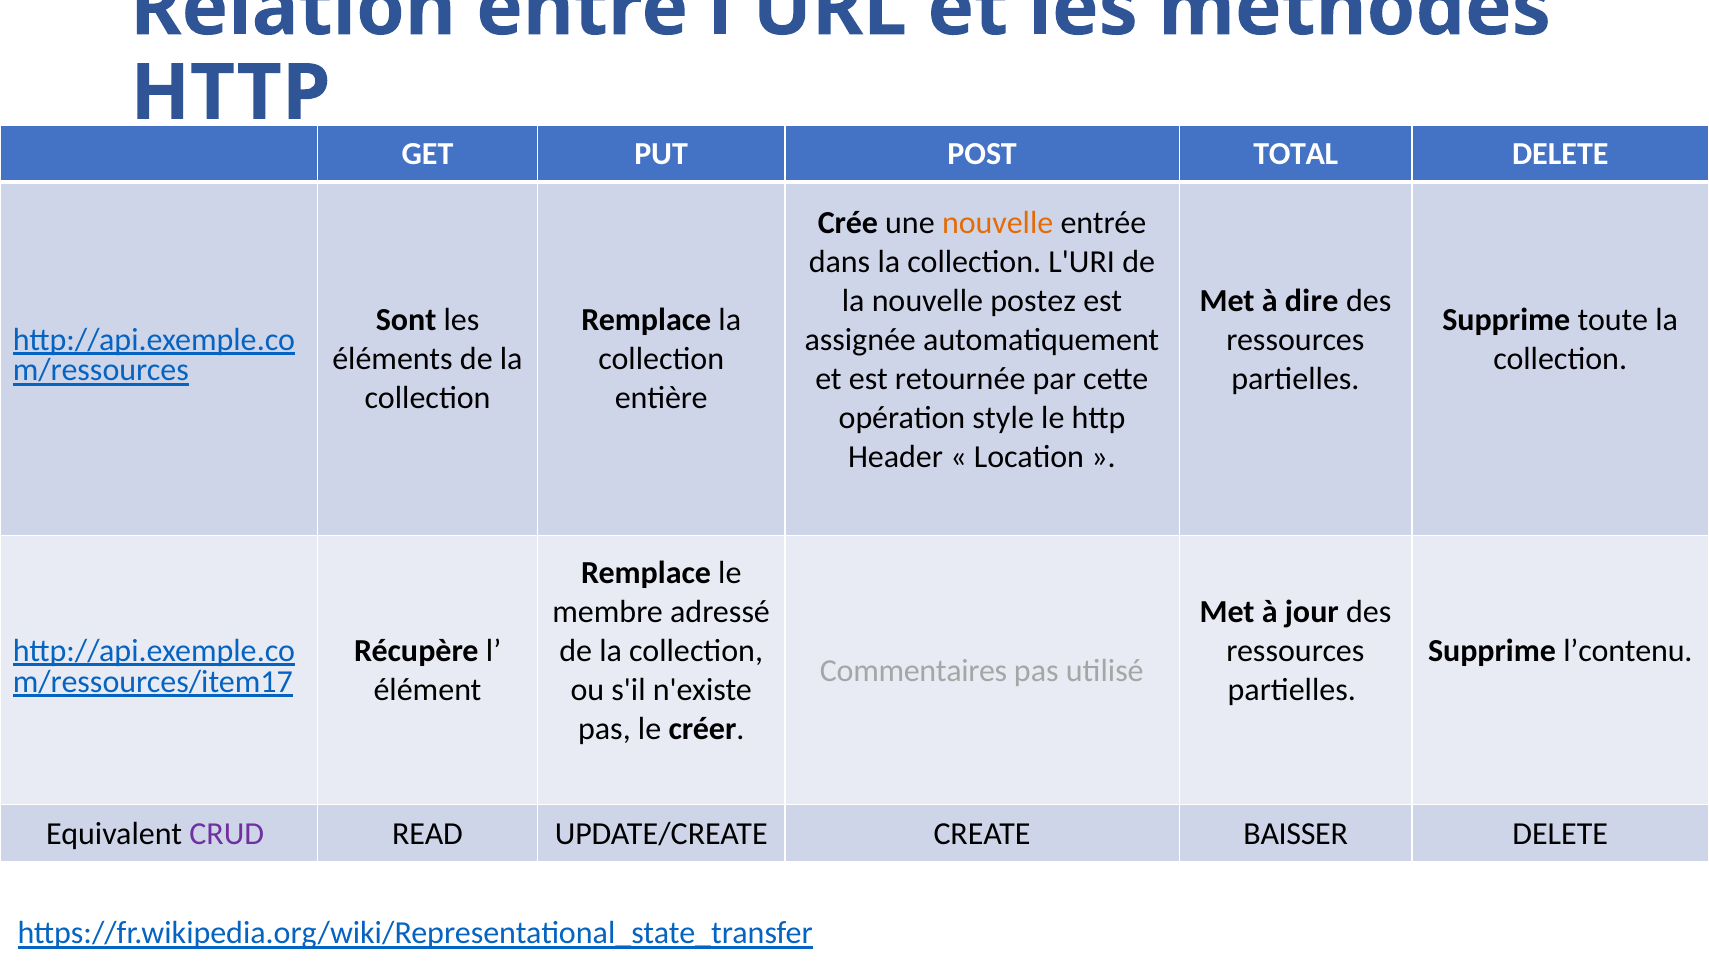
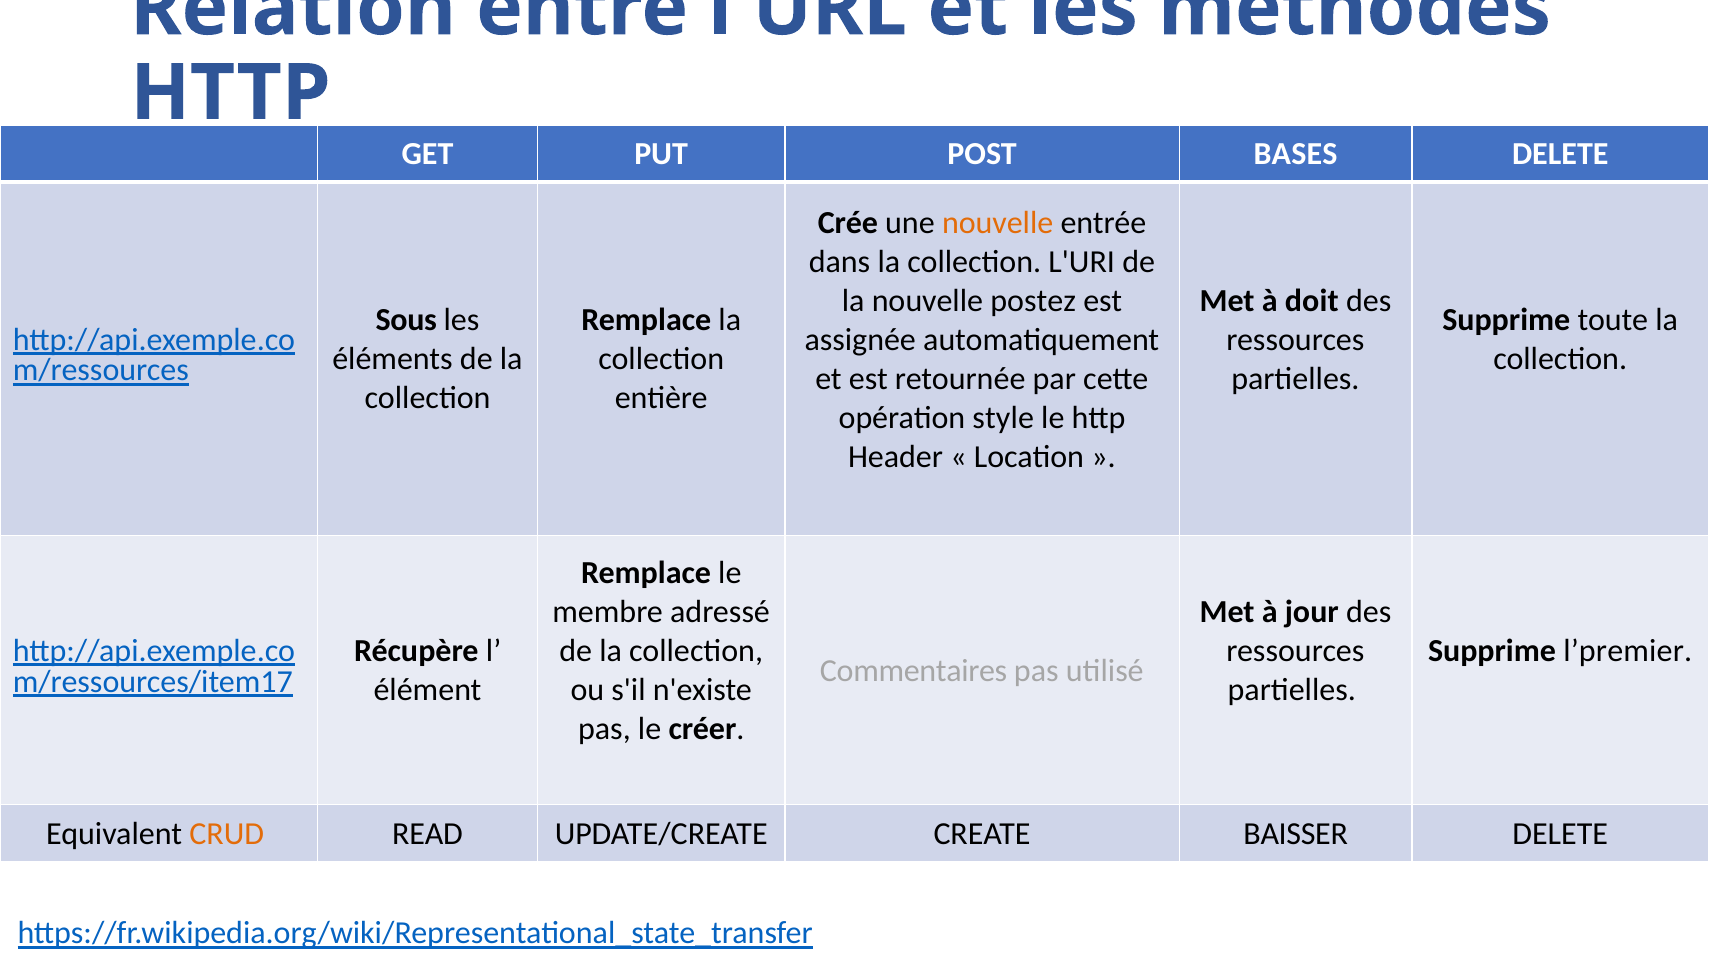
TOTAL: TOTAL -> BASES (1296, 154)
dire: dire -> doit (1312, 301)
Sont: Sont -> Sous (406, 320)
l’contenu: l’contenu -> l’premier (1628, 651)
CRUD colour: purple -> orange (227, 834)
